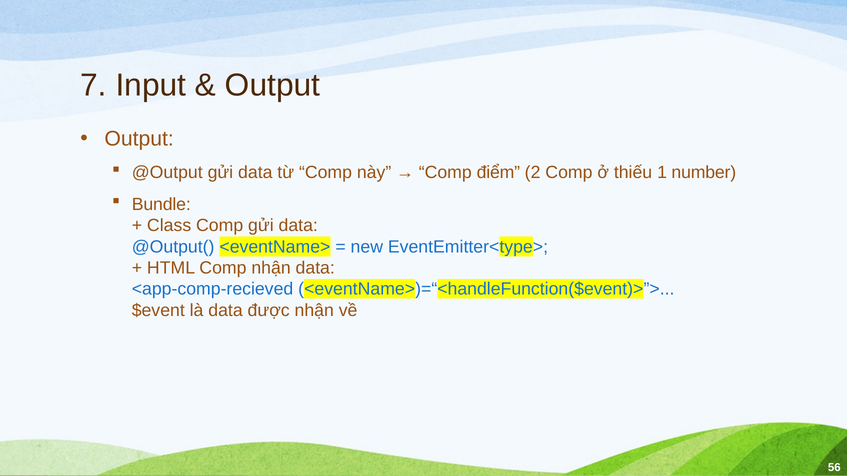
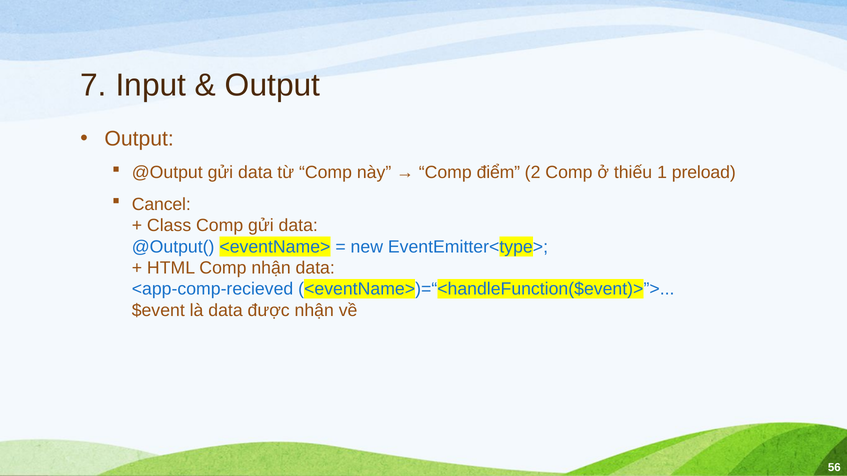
number: number -> preload (704, 173)
Bundle: Bundle -> Cancel (161, 205)
